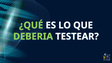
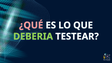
¿QUÉ colour: light green -> pink (31, 25)
